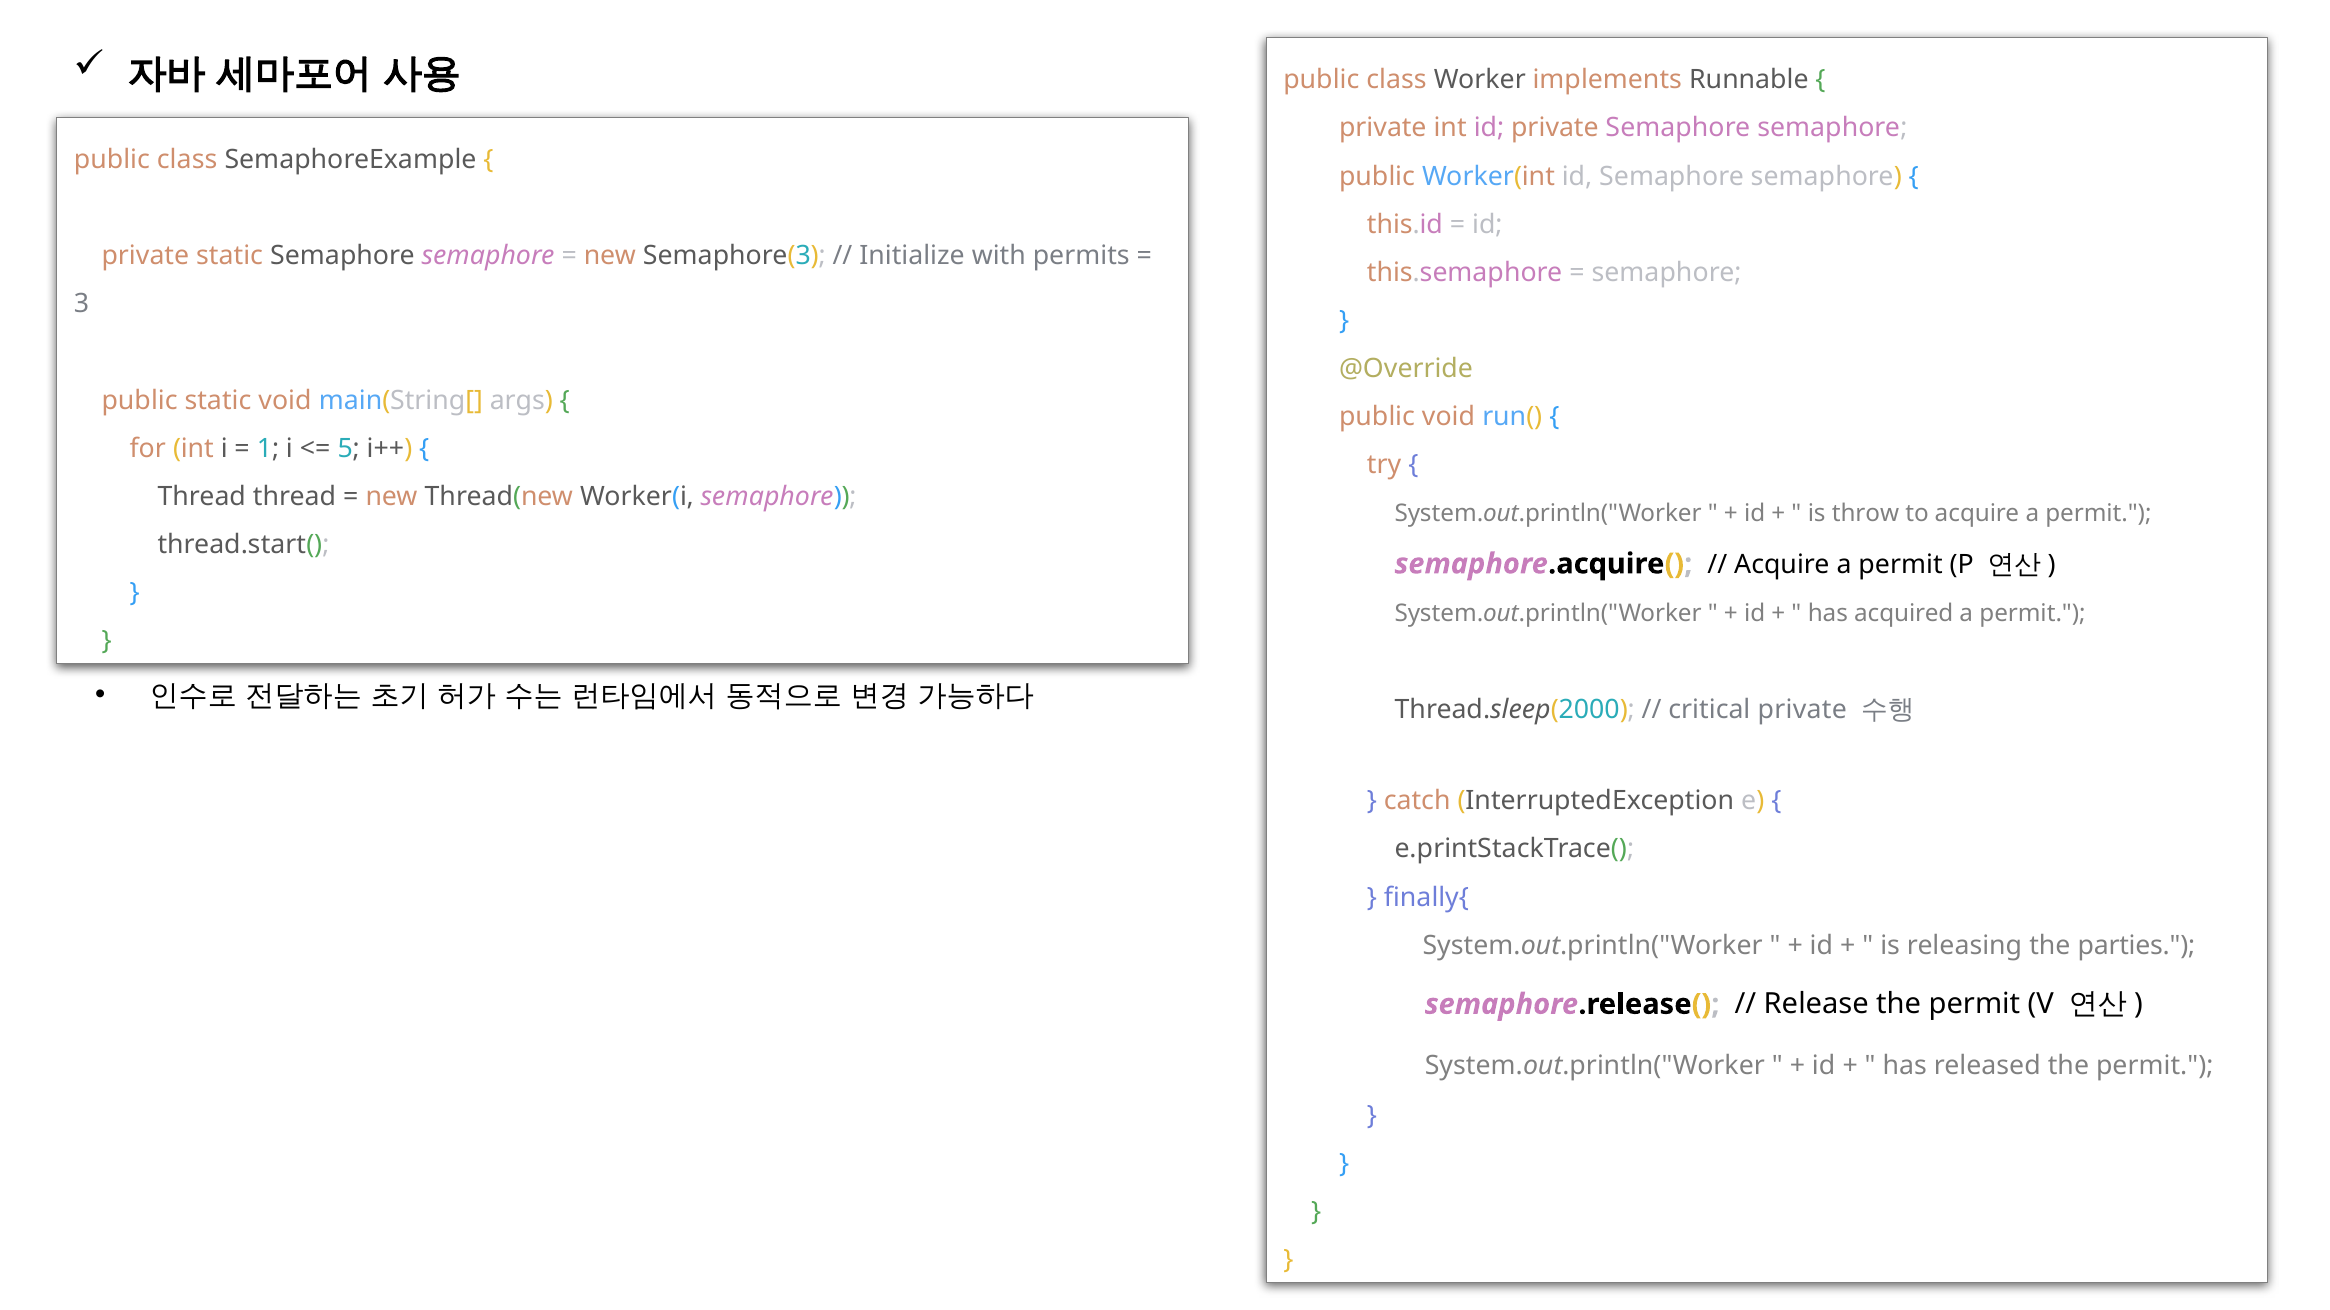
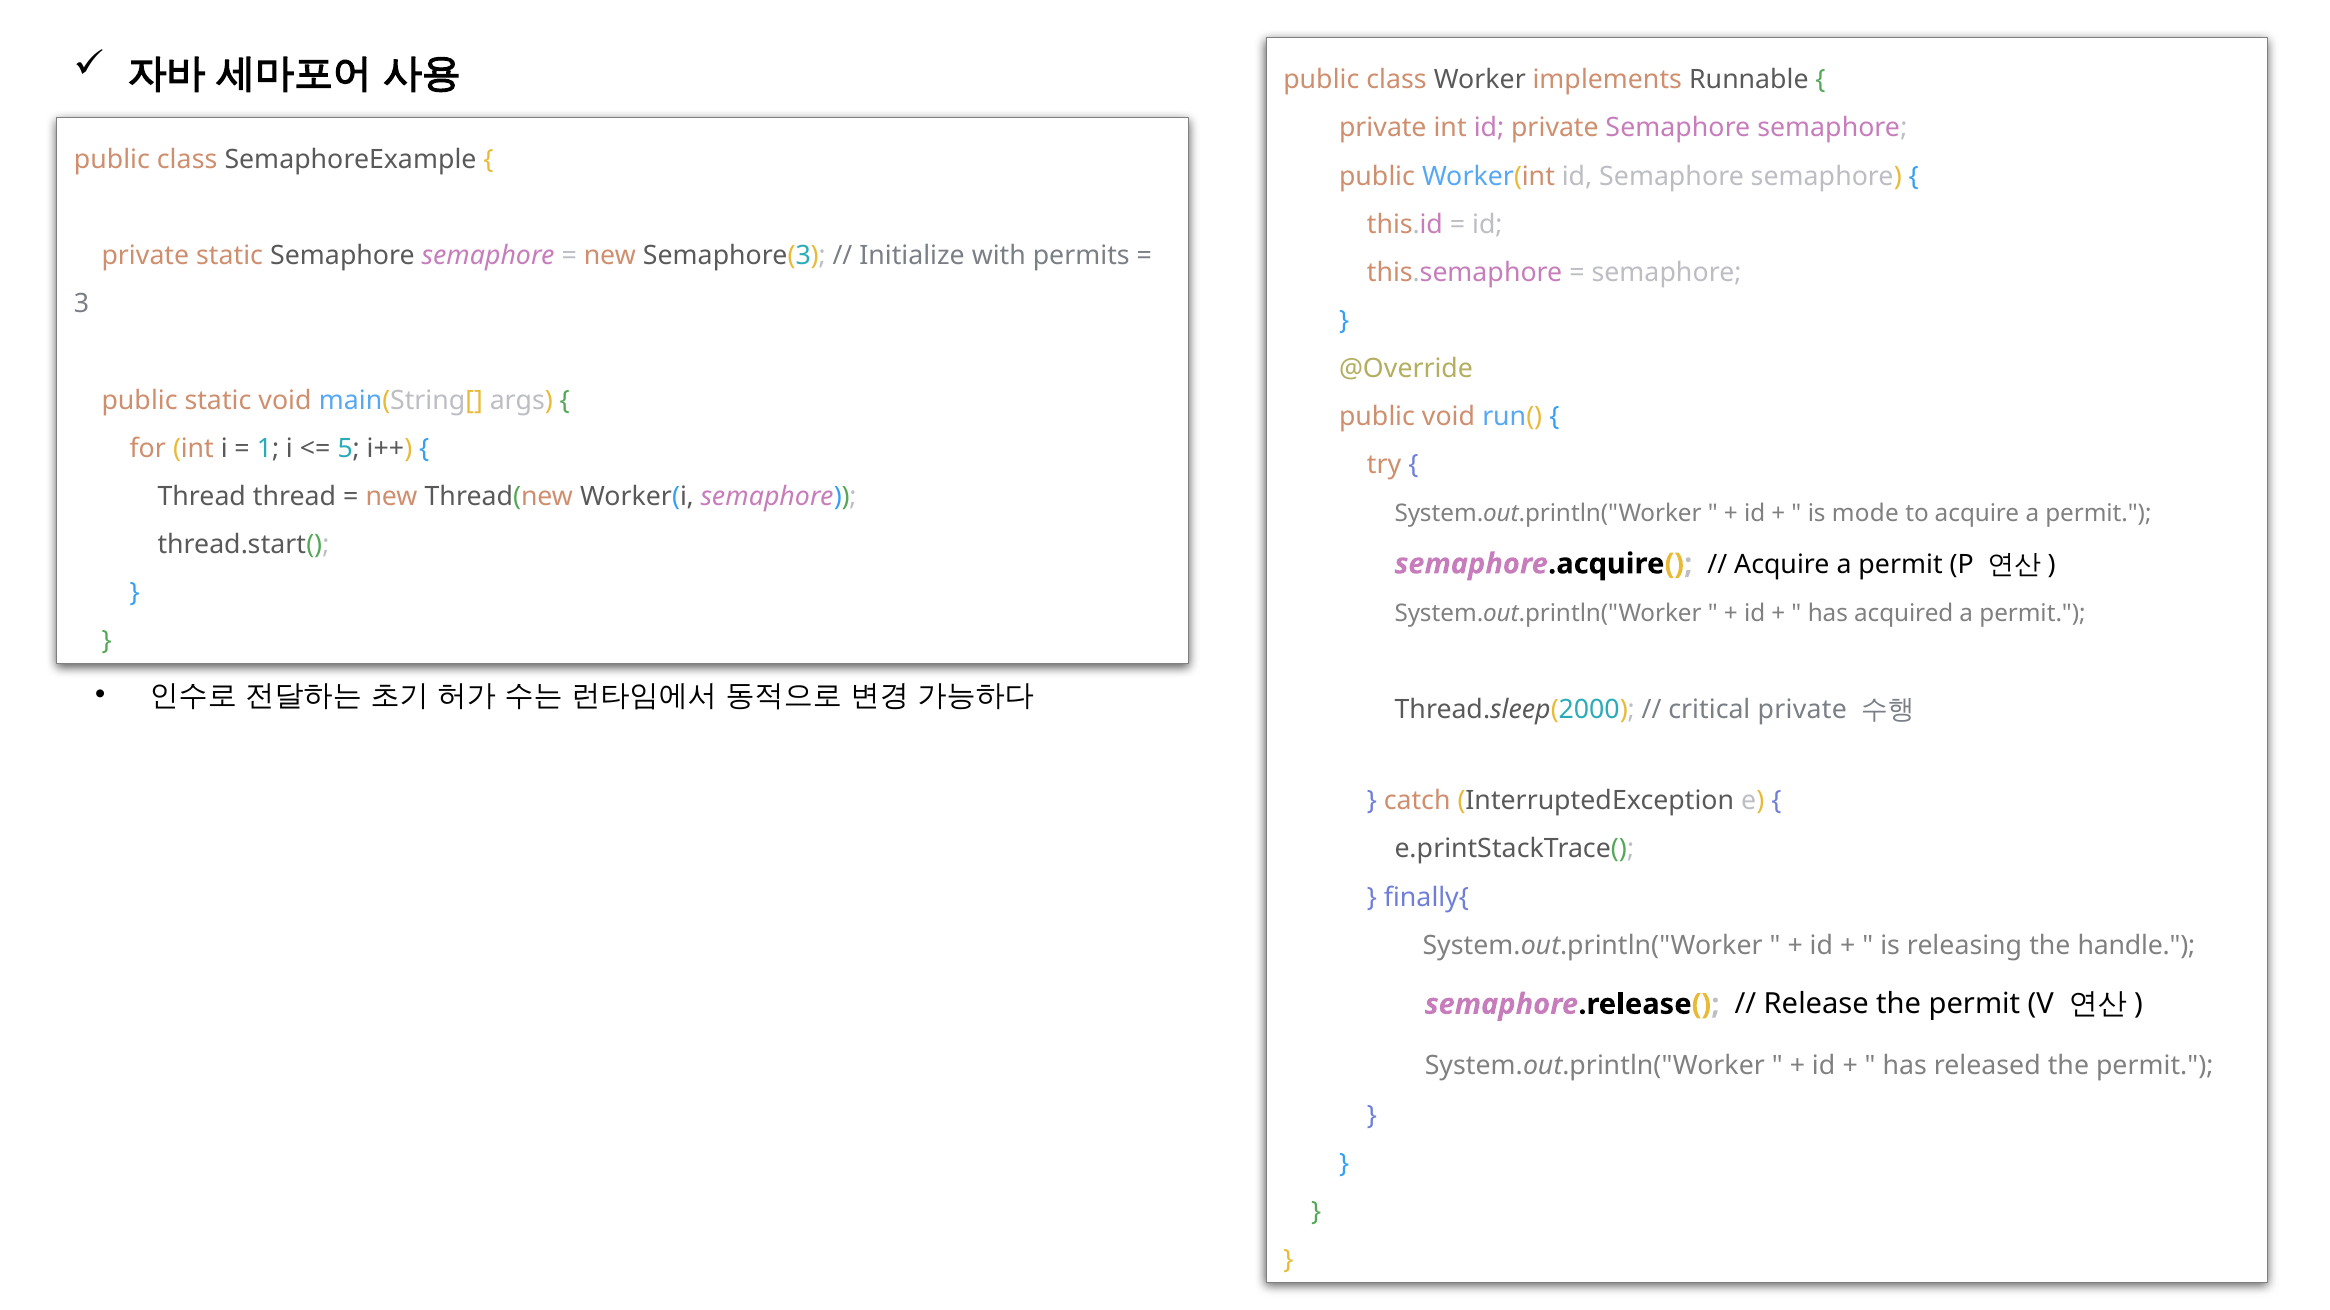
throw: throw -> mode (1865, 514)
parties: parties -> handle (2136, 946)
